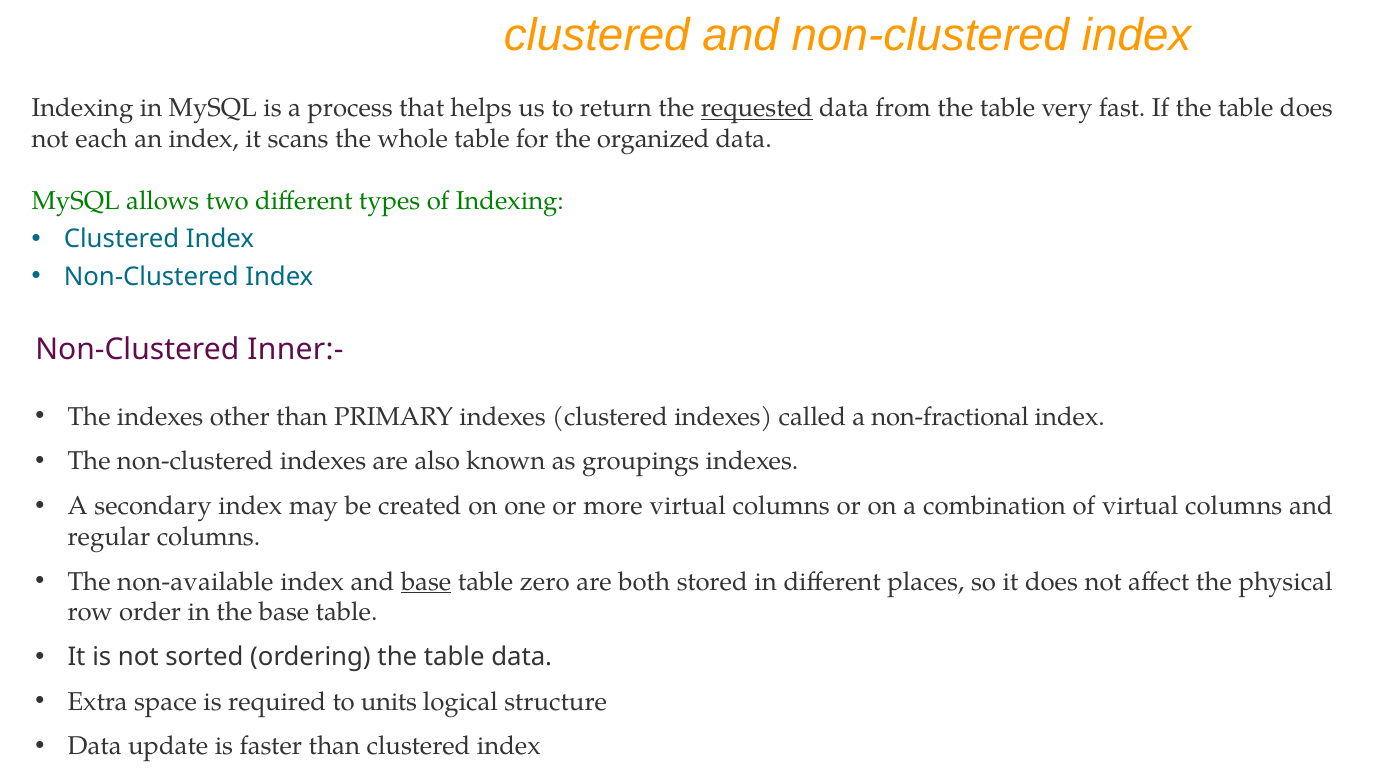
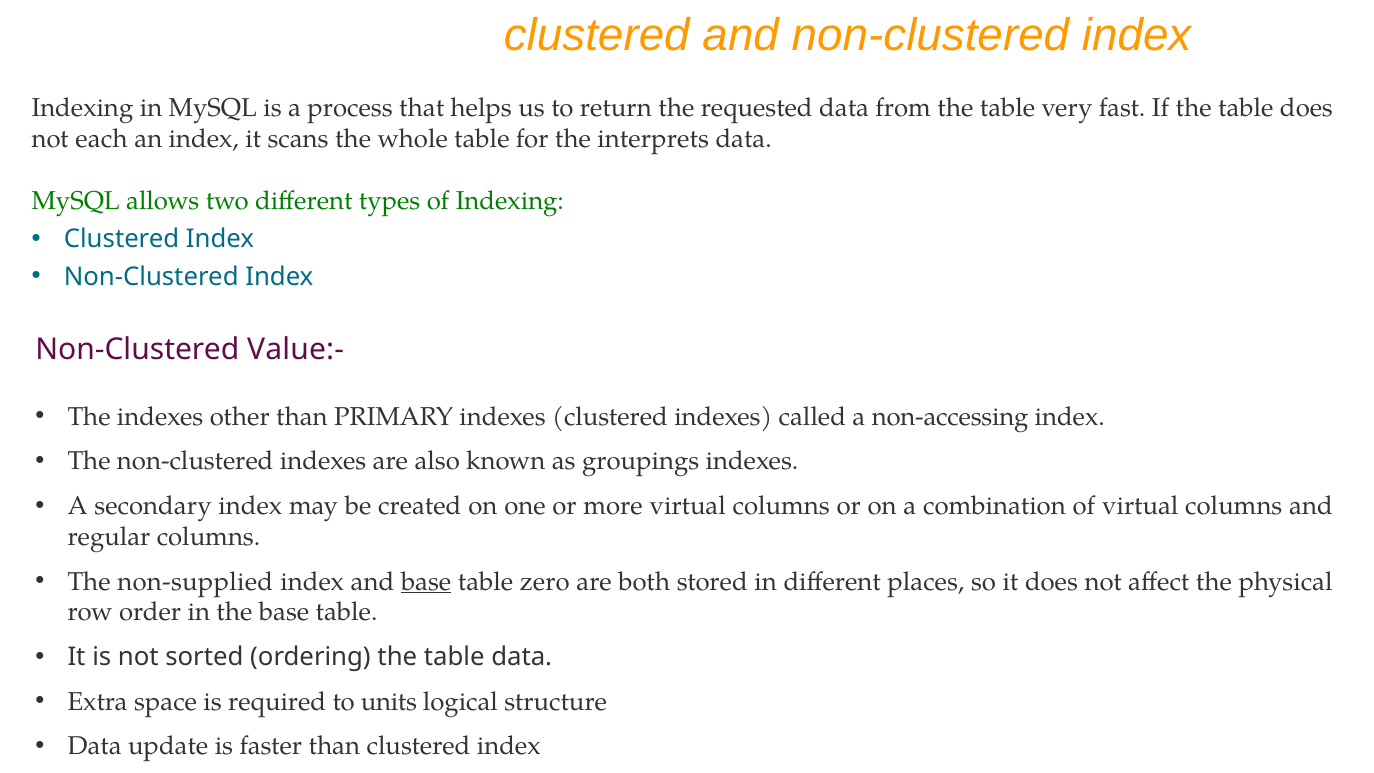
requested underline: present -> none (757, 108)
organized: organized -> interprets (653, 139)
Inner:-: Inner:- -> Value:- (296, 349)
non-fractional: non-fractional -> non-accessing (950, 417)
non-available: non-available -> non-supplied (195, 581)
